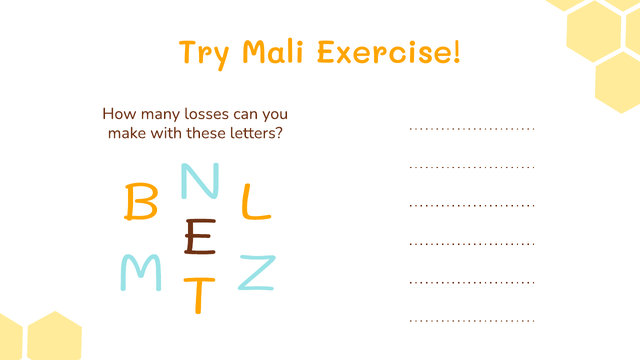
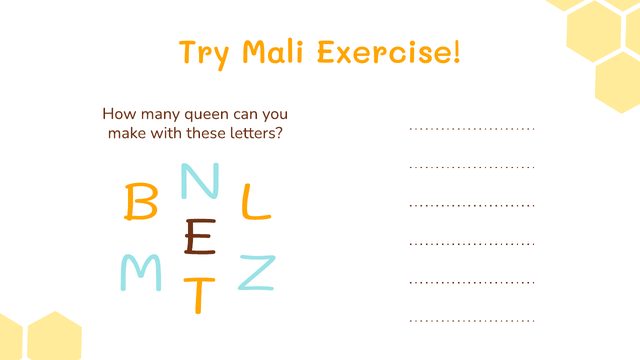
losses: losses -> queen (207, 114)
